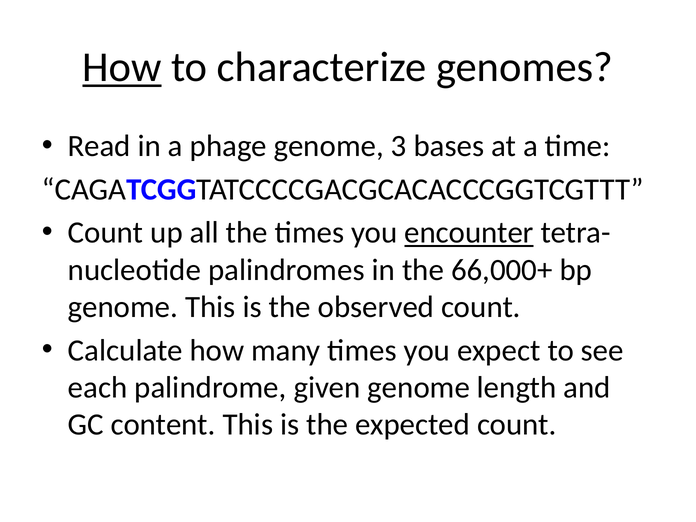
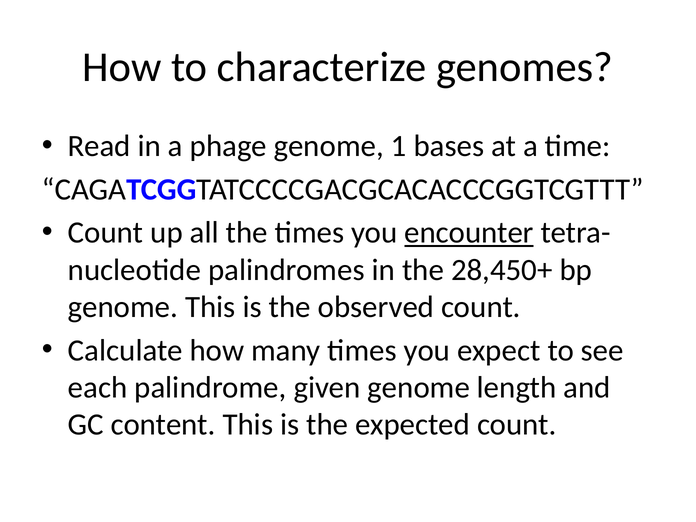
How underline: present -> none (122, 67)
3: 3 -> 1 (399, 146)
66,000+: 66,000+ -> 28,450+ (502, 270)
